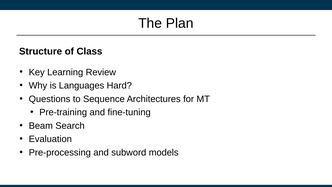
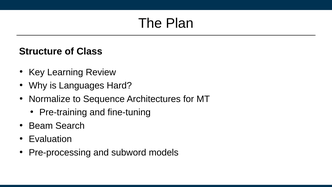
Questions: Questions -> Normalize (50, 99)
